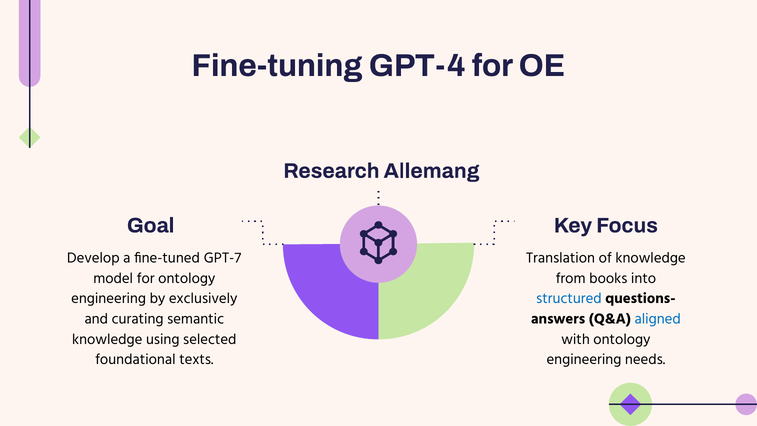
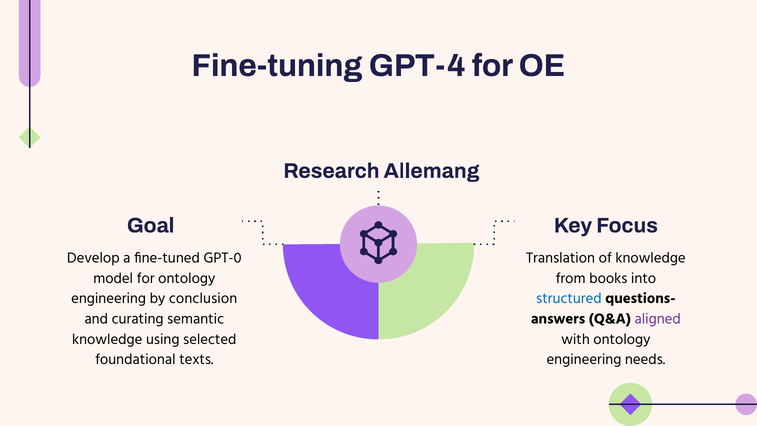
GPT-7: GPT-7 -> GPT-0 (223, 258)
exclusively: exclusively -> conclusion (203, 298)
aligned colour: blue -> purple (658, 319)
